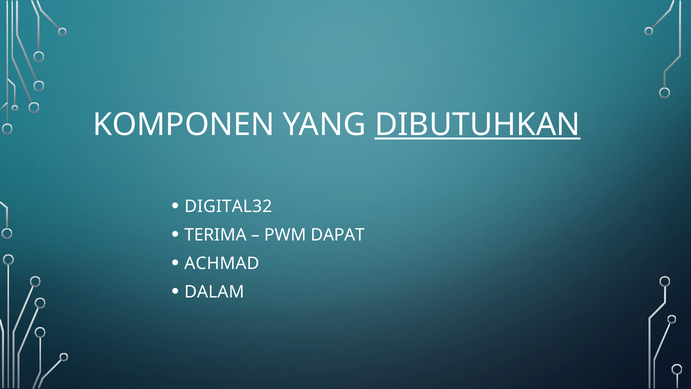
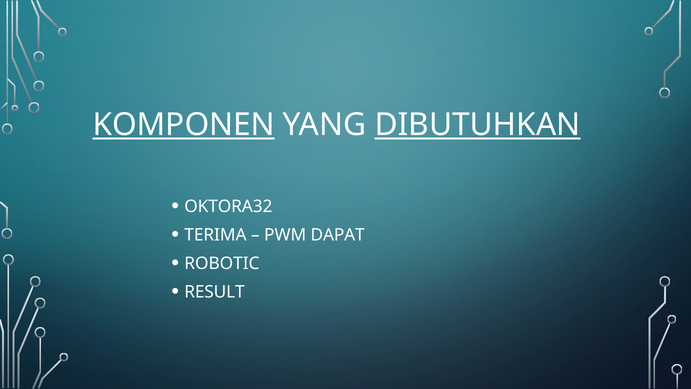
KOMPONEN underline: none -> present (184, 125)
DIGITAL32: DIGITAL32 -> OKTORA32 (228, 206)
ACHMAD: ACHMAD -> ROBOTIC (222, 263)
DALAM: DALAM -> RESULT (215, 292)
